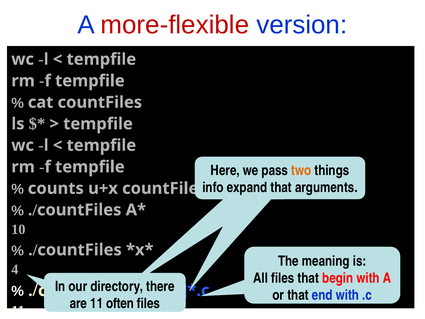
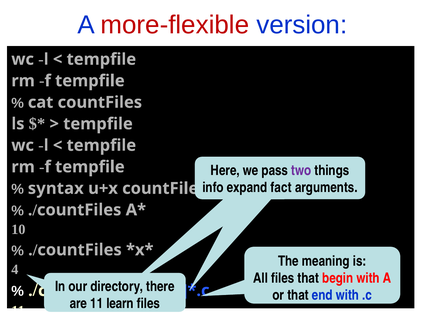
two colour: orange -> purple (301, 170)
expand that: that -> fact (281, 187)
counts: counts -> syntax (56, 188)
often: often -> learn (120, 303)
